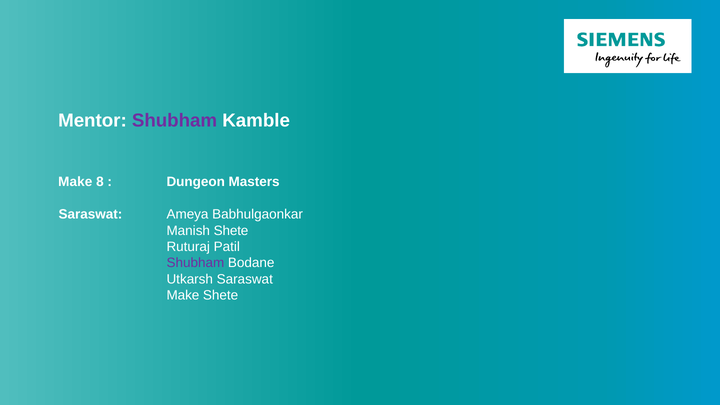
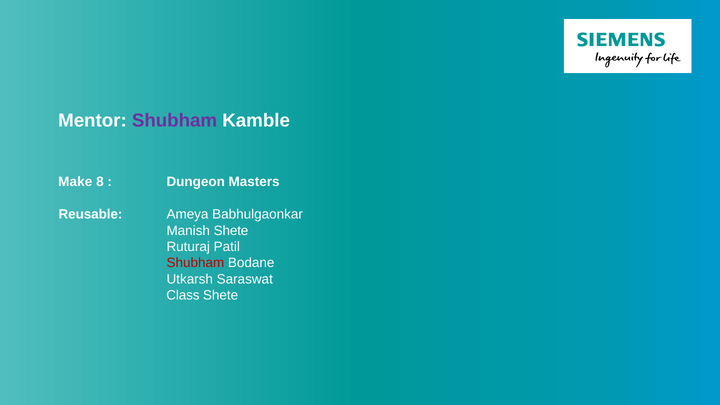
Saraswat: Saraswat -> Reusable (90, 214)
Shubham colour: purple -> red (195, 263)
Make: Make -> Class (183, 295)
